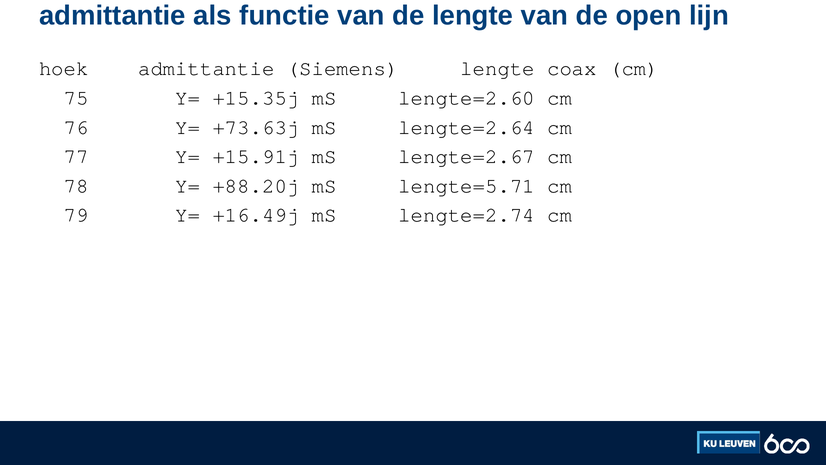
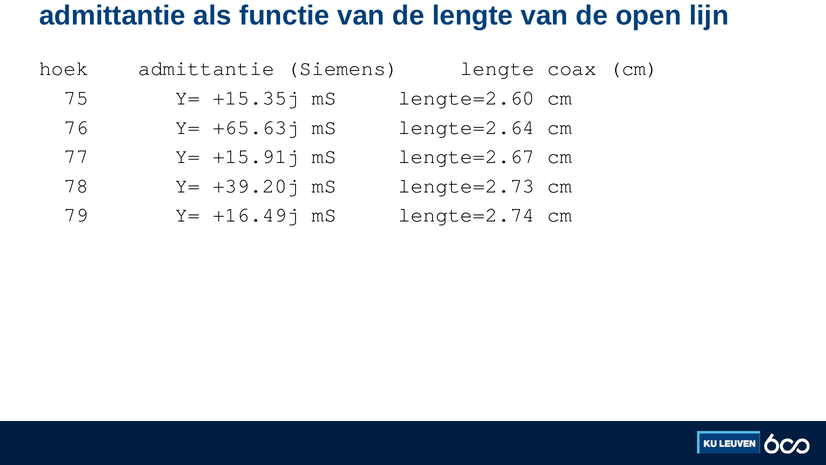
+73.63j: +73.63j -> +65.63j (256, 127)
+88.20j: +88.20j -> +39.20j (256, 186)
lengte=5.71: lengte=5.71 -> lengte=2.73 (467, 186)
